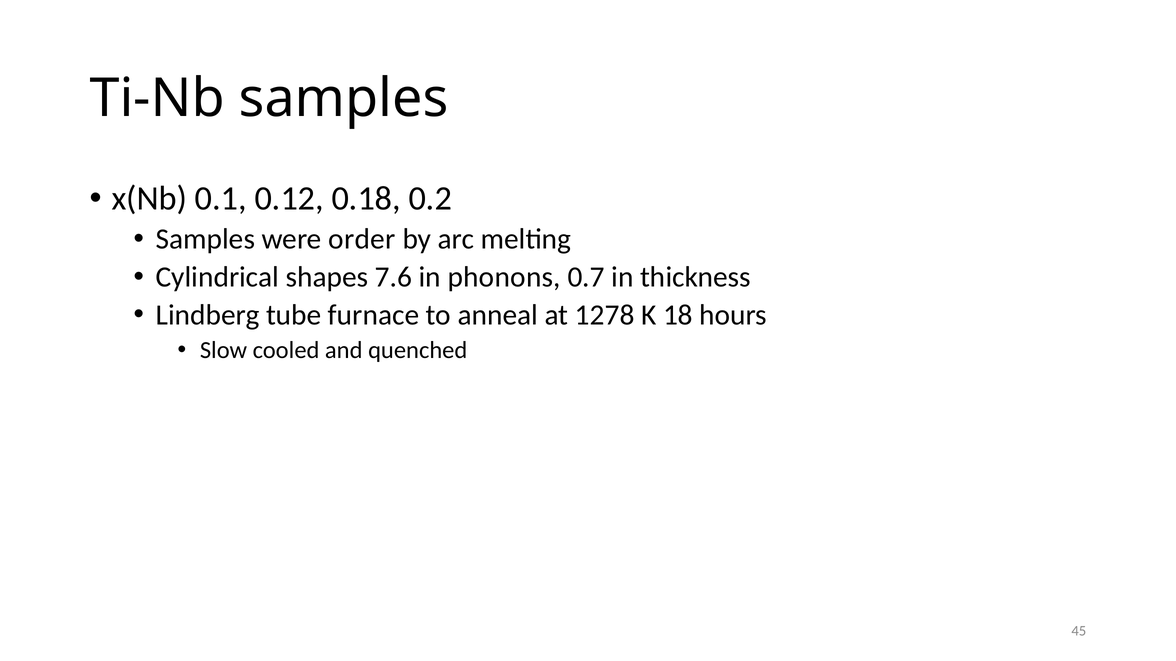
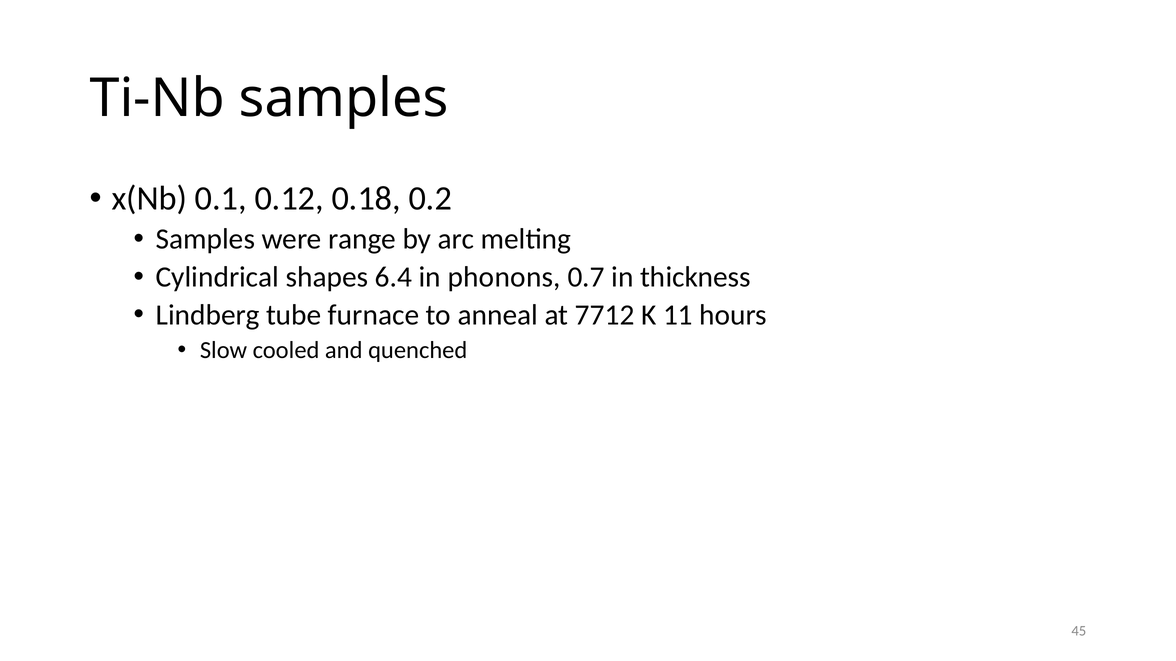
order: order -> range (362, 239)
7.6: 7.6 -> 6.4 (393, 277)
1278: 1278 -> 7712 (605, 315)
18: 18 -> 11 (678, 315)
